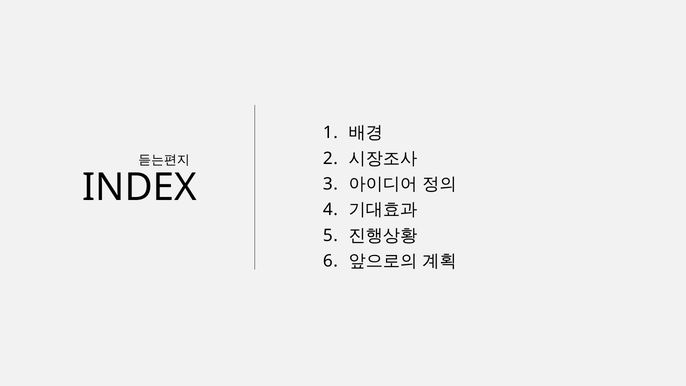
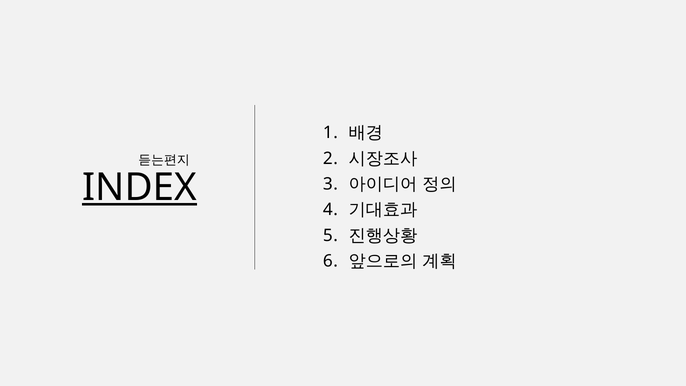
INDEX underline: none -> present (140, 187)
